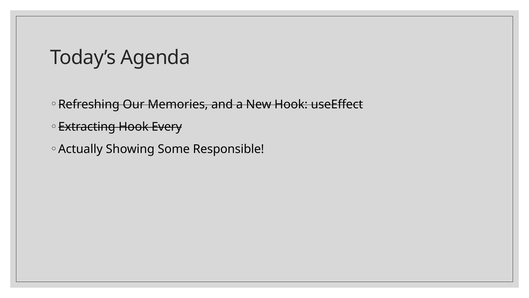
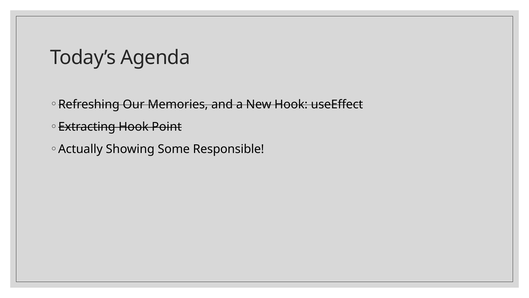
Every: Every -> Point (167, 127)
